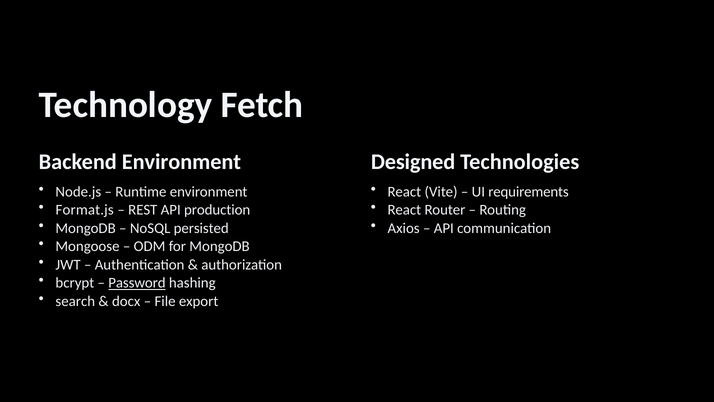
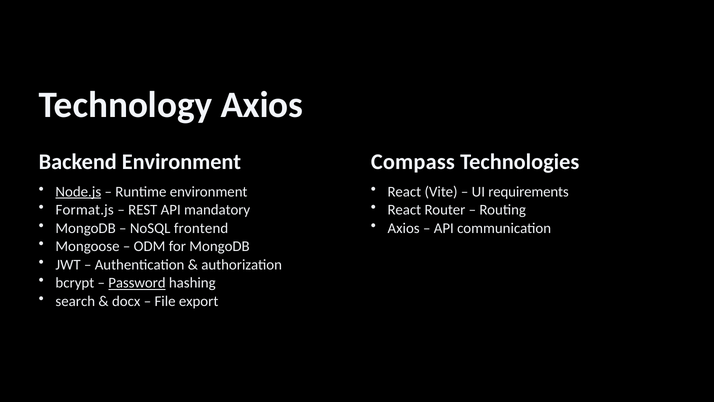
Technology Fetch: Fetch -> Axios (262, 105)
Designed: Designed -> Compass (413, 162)
Node.js underline: none -> present (78, 191)
production: production -> mandatory (217, 210)
persisted: persisted -> frontend (201, 228)
